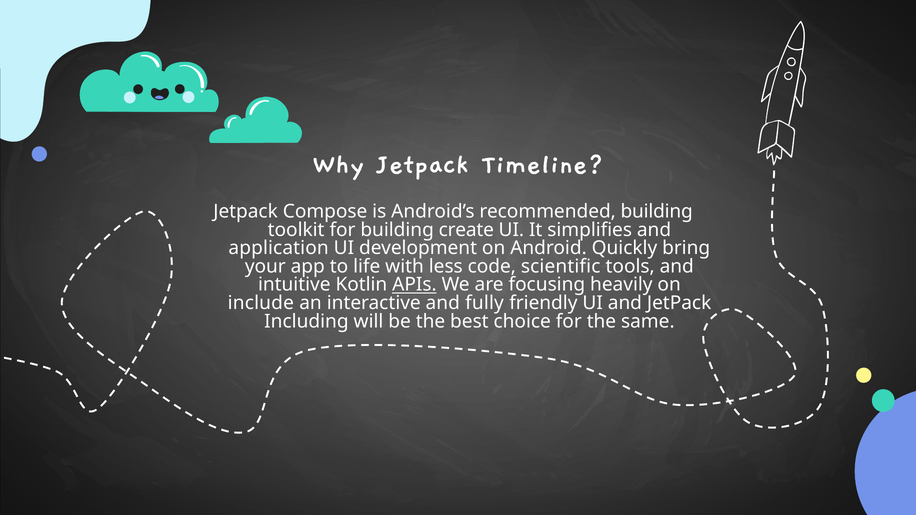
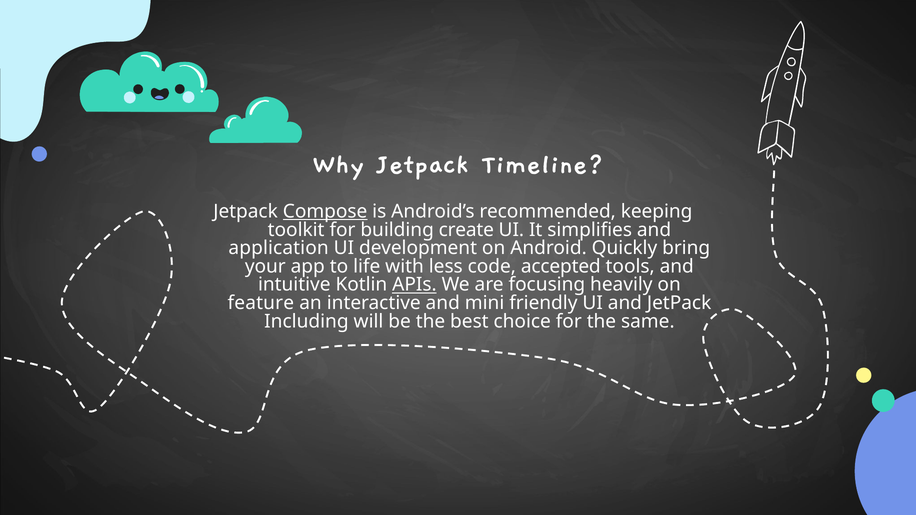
Compose underline: none -> present (325, 212)
recommended building: building -> keeping (657, 212)
scientific: scientific -> accepted (561, 266)
include: include -> feature (261, 303)
fully: fully -> mini (485, 303)
